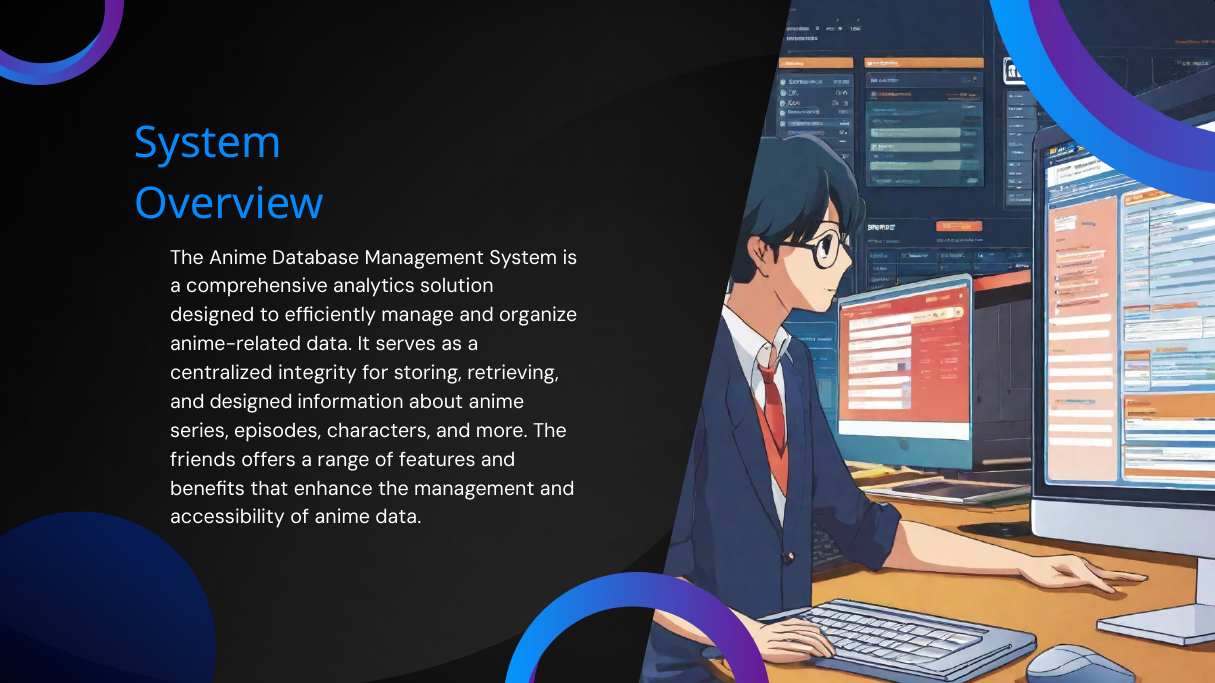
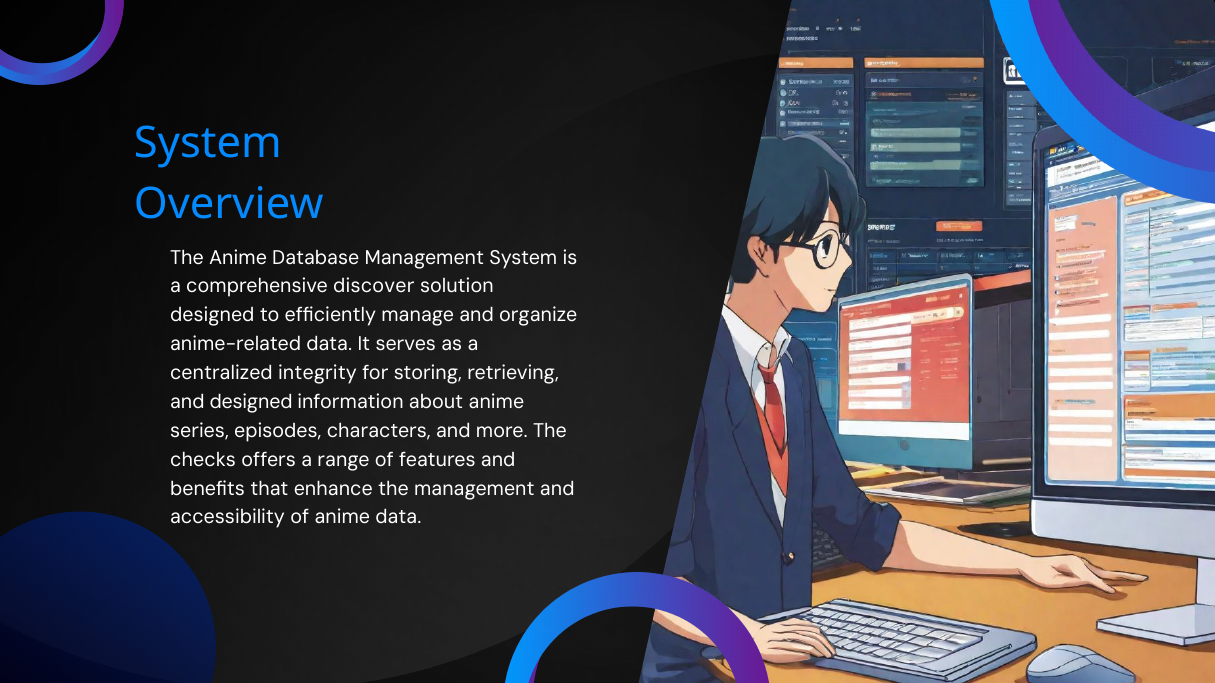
analytics: analytics -> discover (374, 287)
friends: friends -> checks (203, 460)
